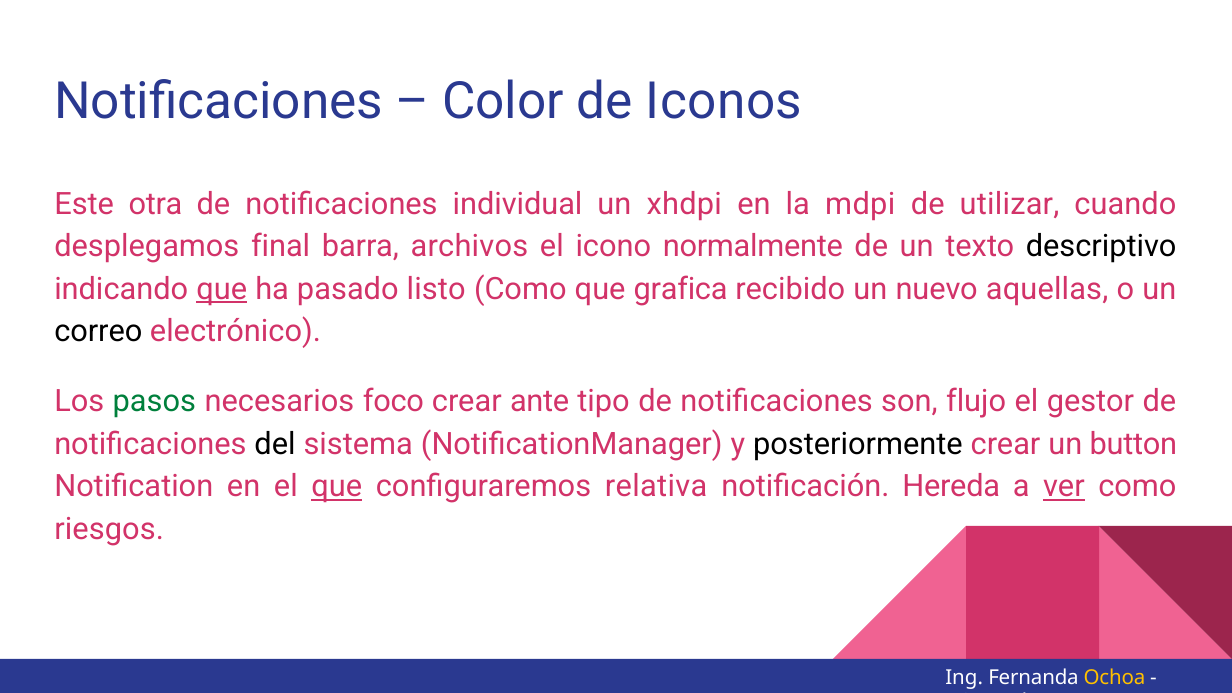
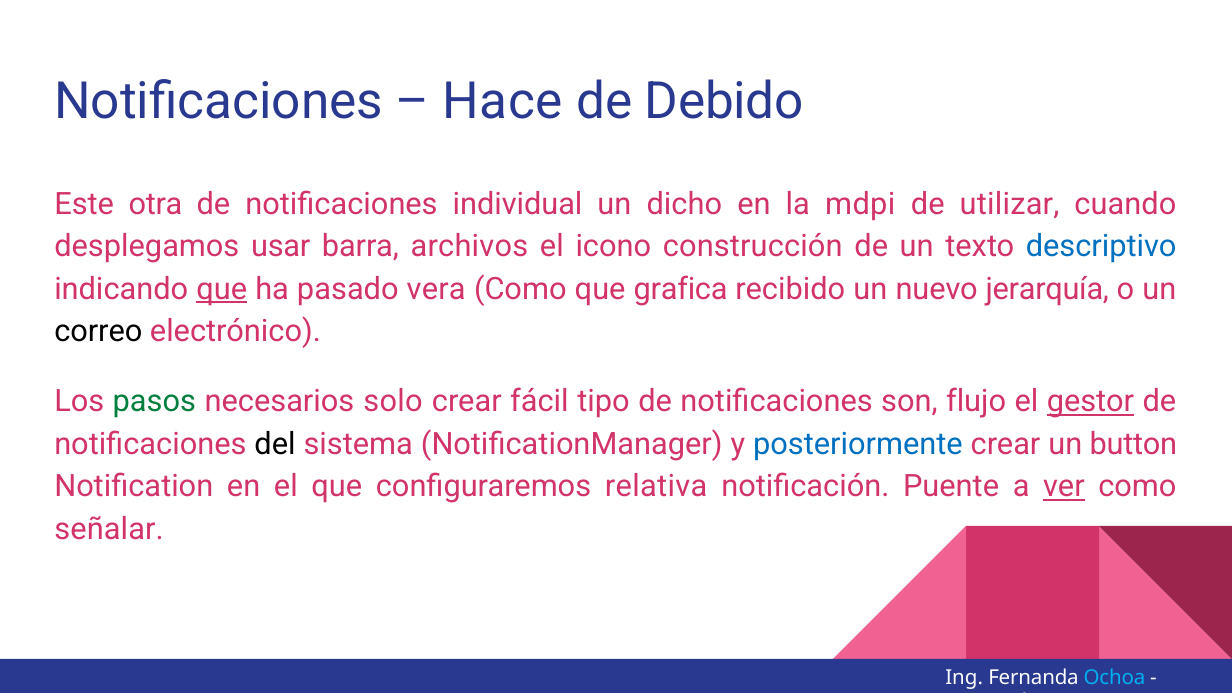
Color: Color -> Hace (503, 102)
Iconos: Iconos -> Debido (724, 102)
xhdpi: xhdpi -> dicho (684, 204)
final: final -> usar (281, 247)
normalmente: normalmente -> construcción (753, 247)
descriptivo colour: black -> blue (1101, 247)
listo: listo -> vera (436, 289)
aquellas: aquellas -> jerarquía (1047, 289)
foco: foco -> solo (393, 401)
ante: ante -> fácil (539, 401)
gestor underline: none -> present (1090, 401)
posteriormente colour: black -> blue (858, 444)
que underline: present -> none (337, 486)
Hereda: Hereda -> Puente (951, 486)
riesgos: riesgos -> señalar (109, 529)
Ochoa colour: yellow -> light blue (1115, 678)
